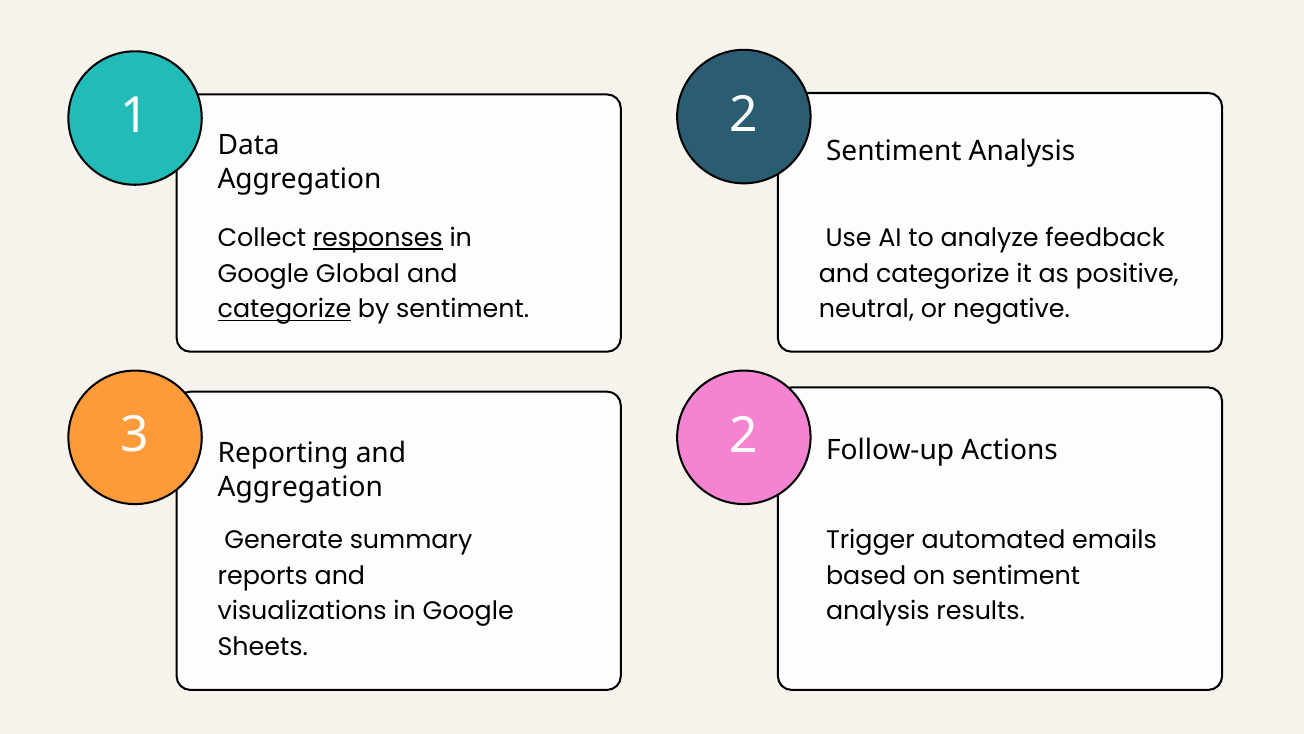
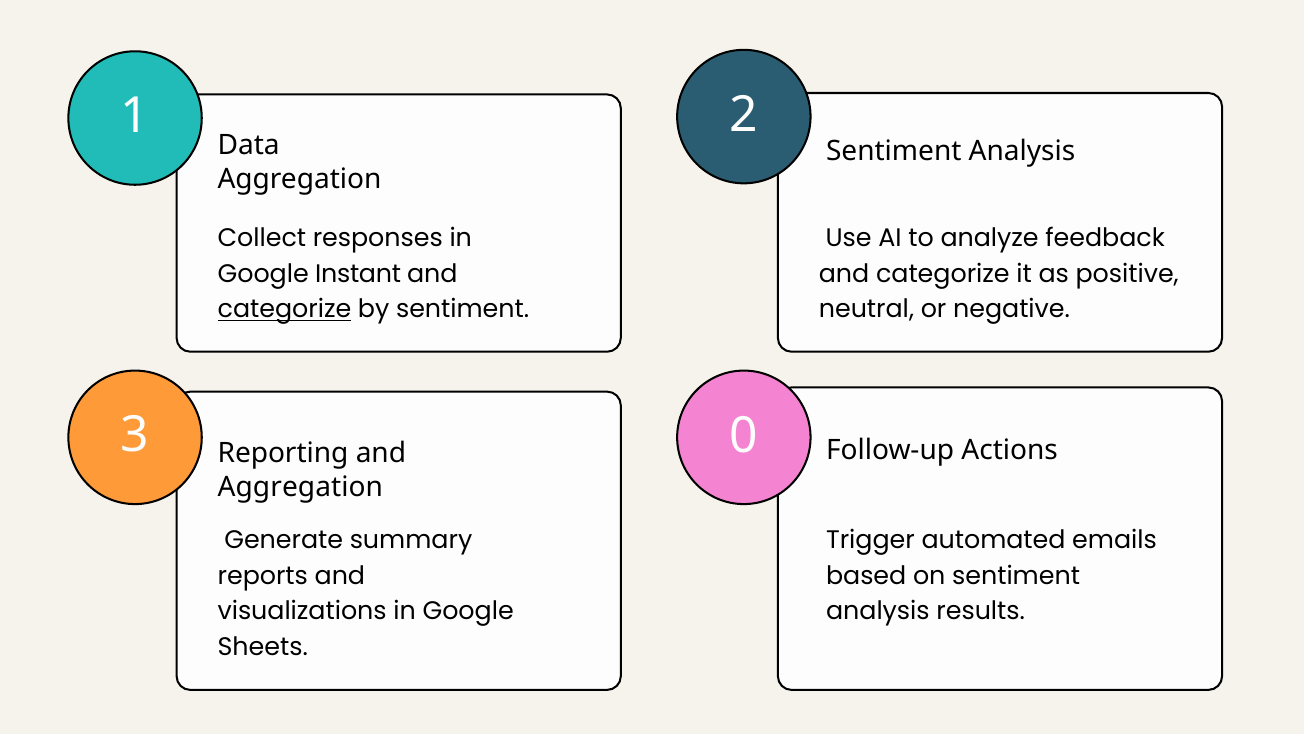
responses underline: present -> none (378, 238)
Global: Global -> Instant (358, 274)
3 2: 2 -> 0 (744, 435)
